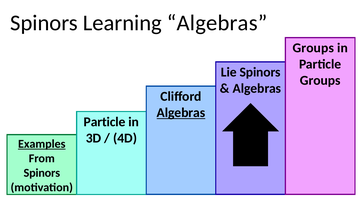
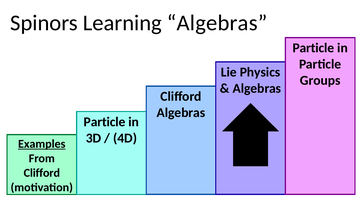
Groups: Groups -> Particle (313, 48)
Lie Spinors: Spinors -> Physics (260, 72)
Algebras underline: present -> none (181, 113)
Spinors: Spinors -> Clifford (42, 173)
